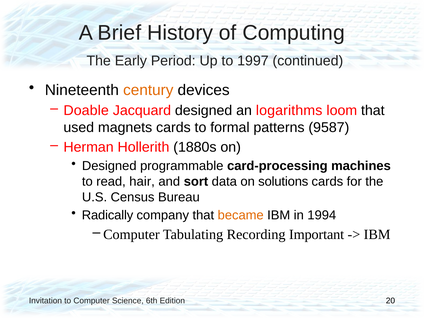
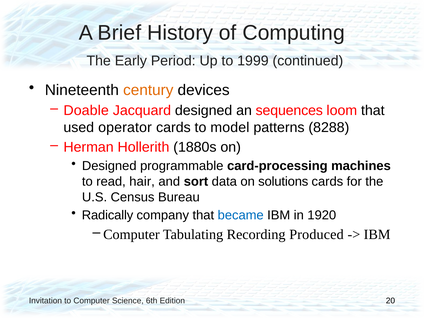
1997: 1997 -> 1999 (253, 61)
logarithms: logarithms -> sequences (289, 111)
magnets: magnets -> operator (125, 127)
formal: formal -> model (230, 127)
9587: 9587 -> 8288 (329, 127)
became colour: orange -> blue (241, 215)
1994: 1994 -> 1920 (322, 215)
Important: Important -> Produced (316, 234)
